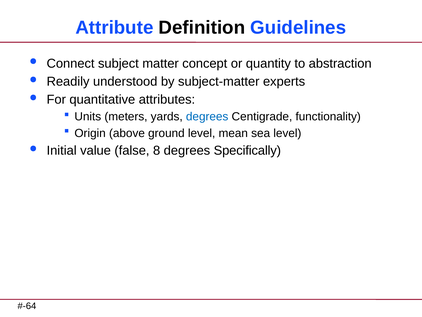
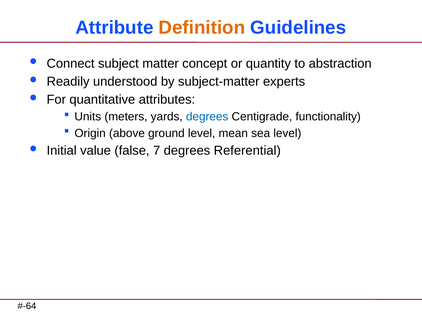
Definition colour: black -> orange (202, 28)
8: 8 -> 7 (157, 150)
Specifically: Specifically -> Referential (247, 150)
